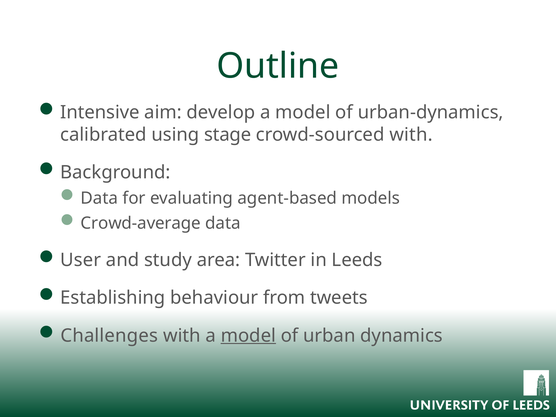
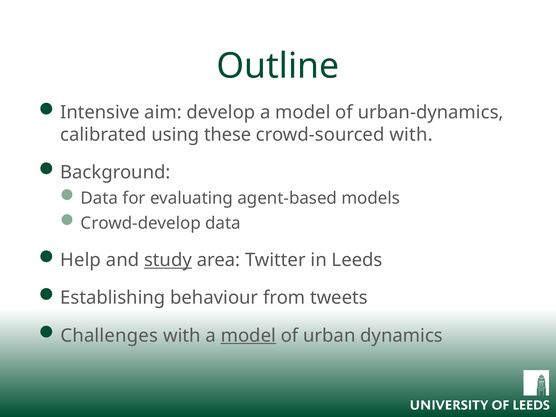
stage: stage -> these (228, 135)
Crowd-average: Crowd-average -> Crowd-develop (141, 223)
User: User -> Help (81, 260)
study underline: none -> present (168, 260)
